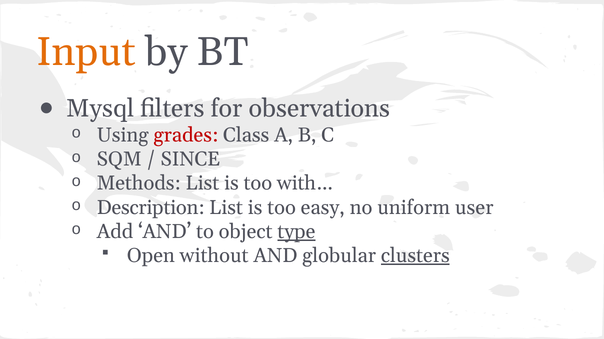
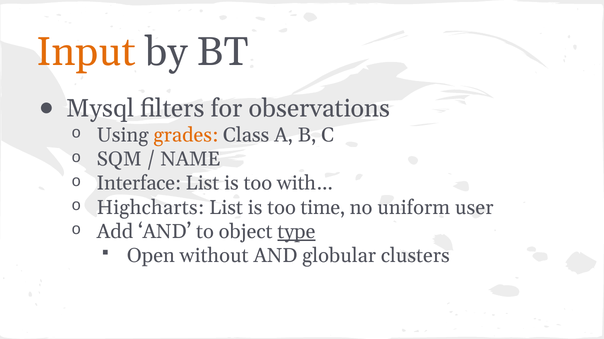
grades colour: red -> orange (186, 135)
SINCE: SINCE -> NAME (190, 160)
Methods: Methods -> Interface (139, 184)
Description: Description -> Highcharts (150, 208)
easy: easy -> time (323, 208)
clusters underline: present -> none (415, 256)
